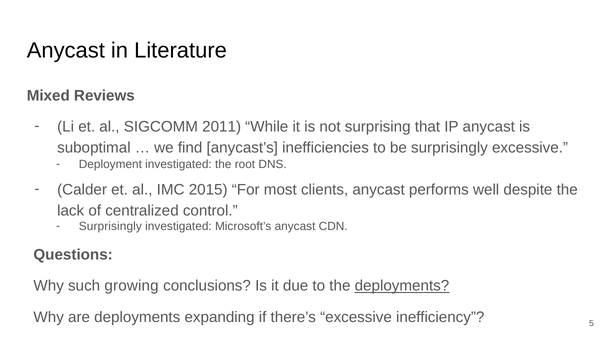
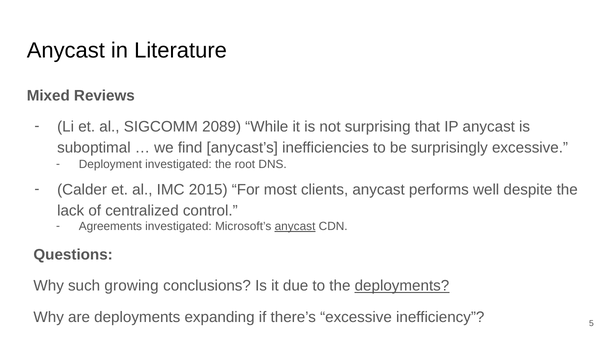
2011: 2011 -> 2089 (222, 127)
Surprisingly: Surprisingly -> Agreements (110, 226)
anycast underline: none -> present (295, 226)
